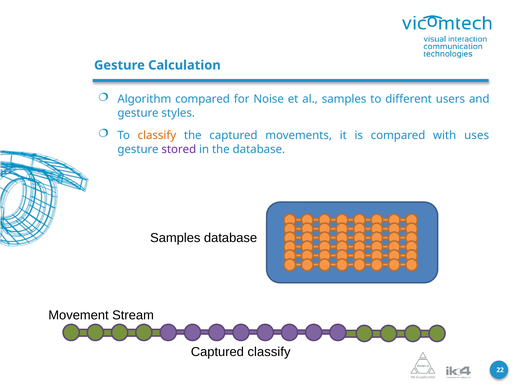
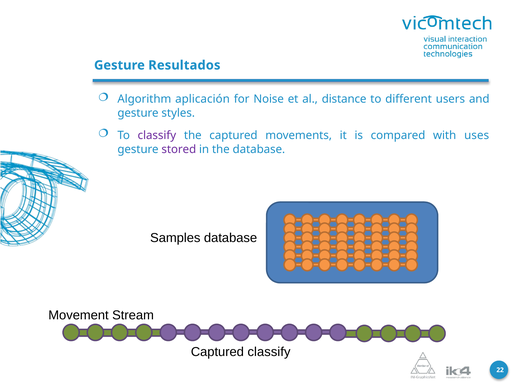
Calculation: Calculation -> Resultados (184, 65)
Algorithm compared: compared -> aplicación (202, 99)
al samples: samples -> distance (344, 99)
classify colour: orange -> purple (157, 135)
